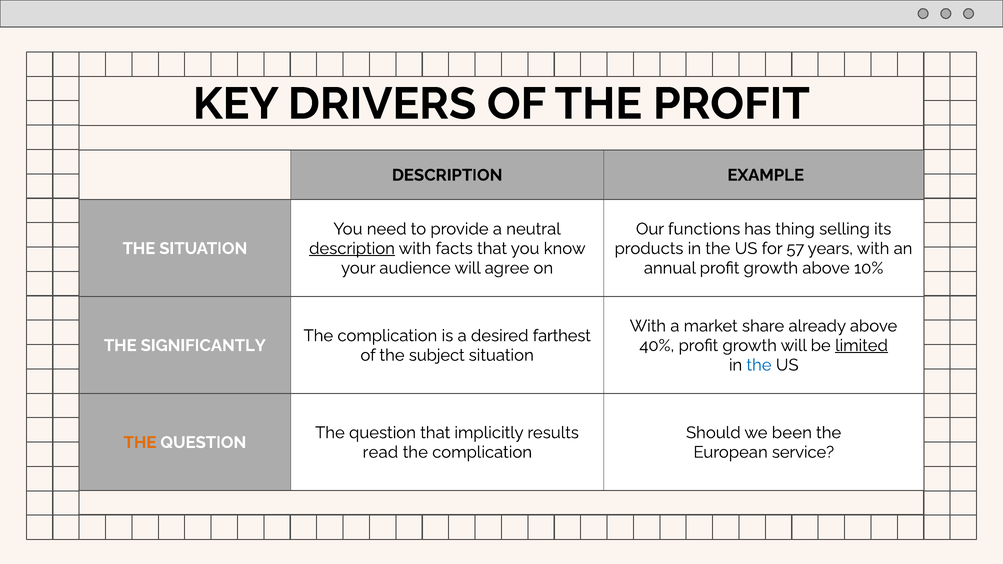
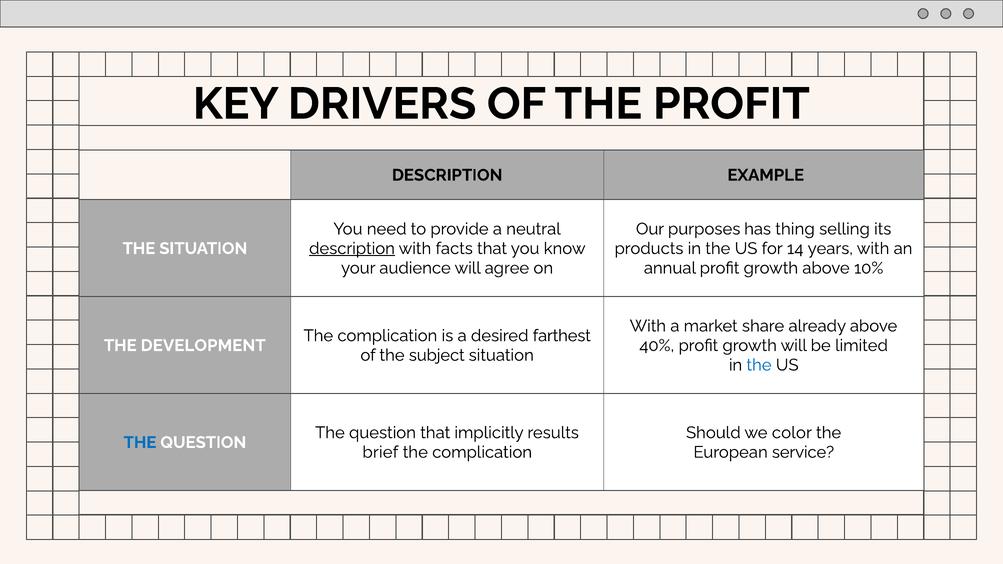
functions: functions -> purposes (704, 229)
57: 57 -> 14 (795, 249)
SIGNIFICANTLY: SIGNIFICANTLY -> DEVELOPMENT (203, 346)
limited underline: present -> none (861, 346)
been: been -> color (792, 433)
THE colour: orange -> blue (140, 443)
read: read -> brief (380, 452)
